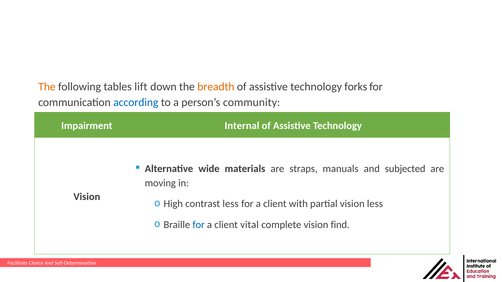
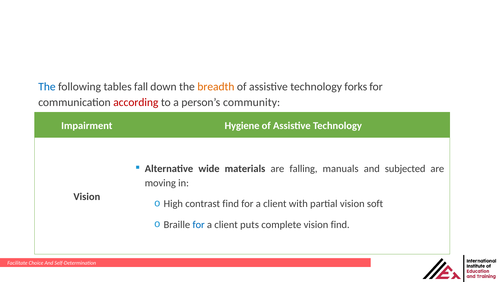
The colour: orange -> blue (47, 87)
lift: lift -> fall (141, 87)
according colour: blue -> red (136, 102)
Internal: Internal -> Hygiene (242, 126)
straps: straps -> falling (304, 169)
contrast less: less -> find (231, 204)
vision less: less -> soft (375, 204)
vital: vital -> puts (250, 225)
